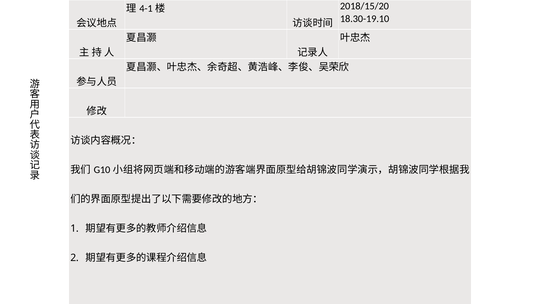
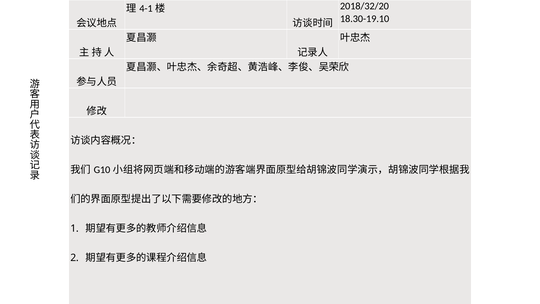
2018/15/20: 2018/15/20 -> 2018/32/20 (364, 6)
